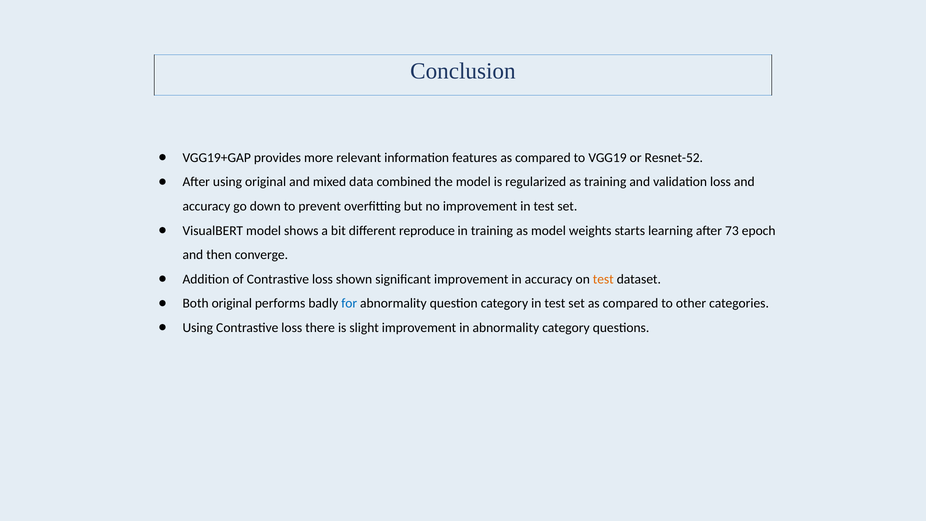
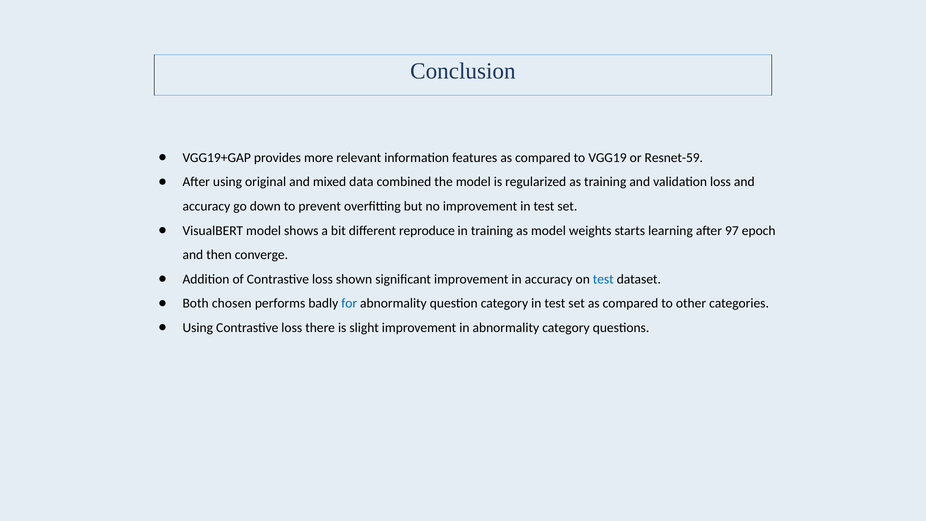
Resnet-52: Resnet-52 -> Resnet-59 (674, 158)
73: 73 -> 97 (732, 231)
test colour: orange -> blue (603, 279)
Both original: original -> chosen (232, 303)
